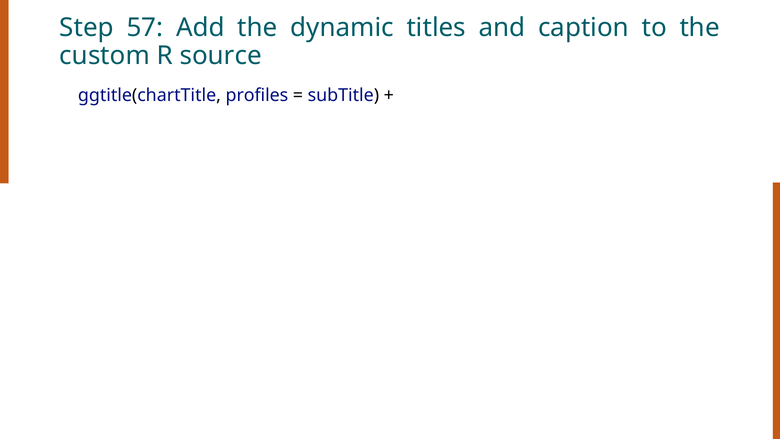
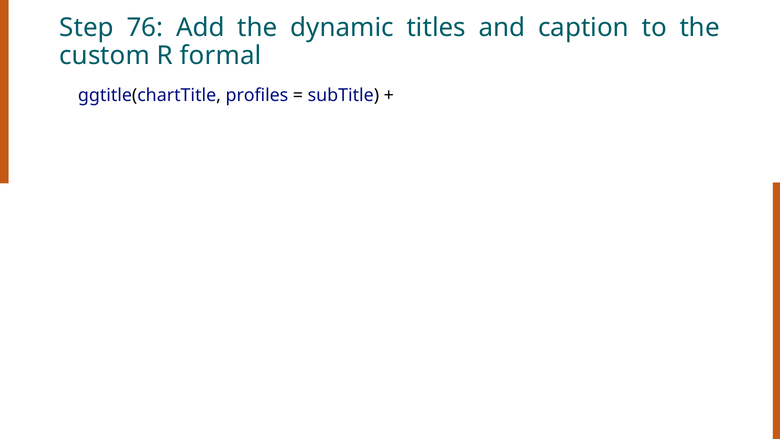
57: 57 -> 76 (145, 28)
source: source -> formal (221, 56)
